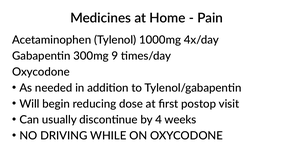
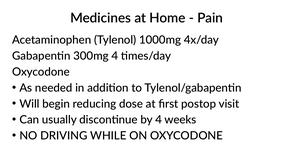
300mg 9: 9 -> 4 (115, 56)
